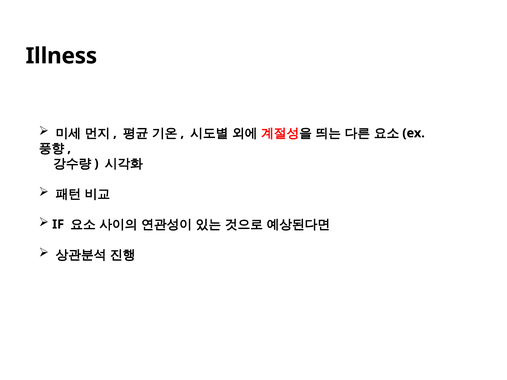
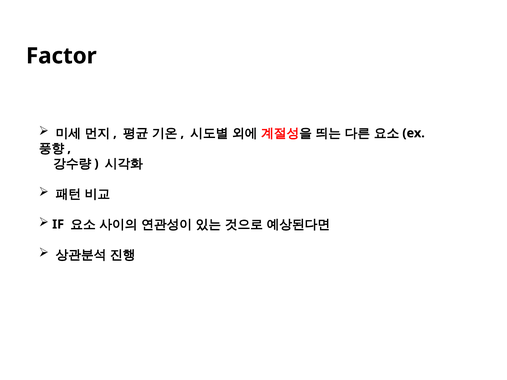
Illness: Illness -> Factor (61, 56)
